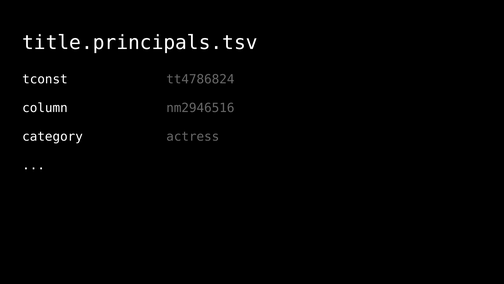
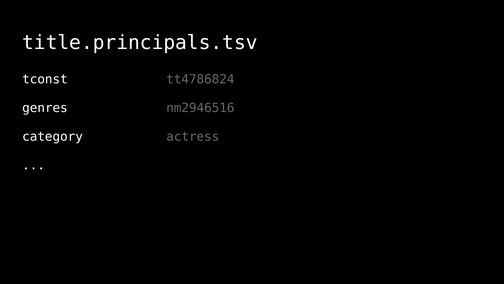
column: column -> genres (45, 108)
